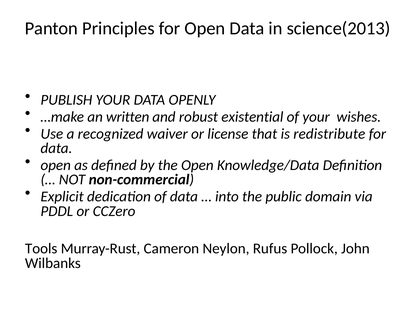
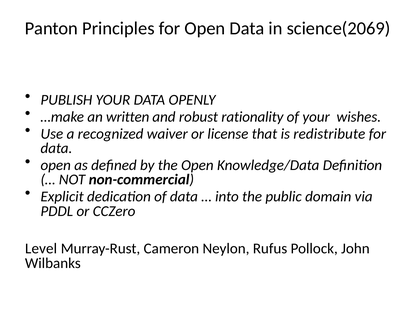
science(2013: science(2013 -> science(2069 (339, 28)
existential: existential -> rationality (252, 117)
Tools: Tools -> Level (41, 249)
